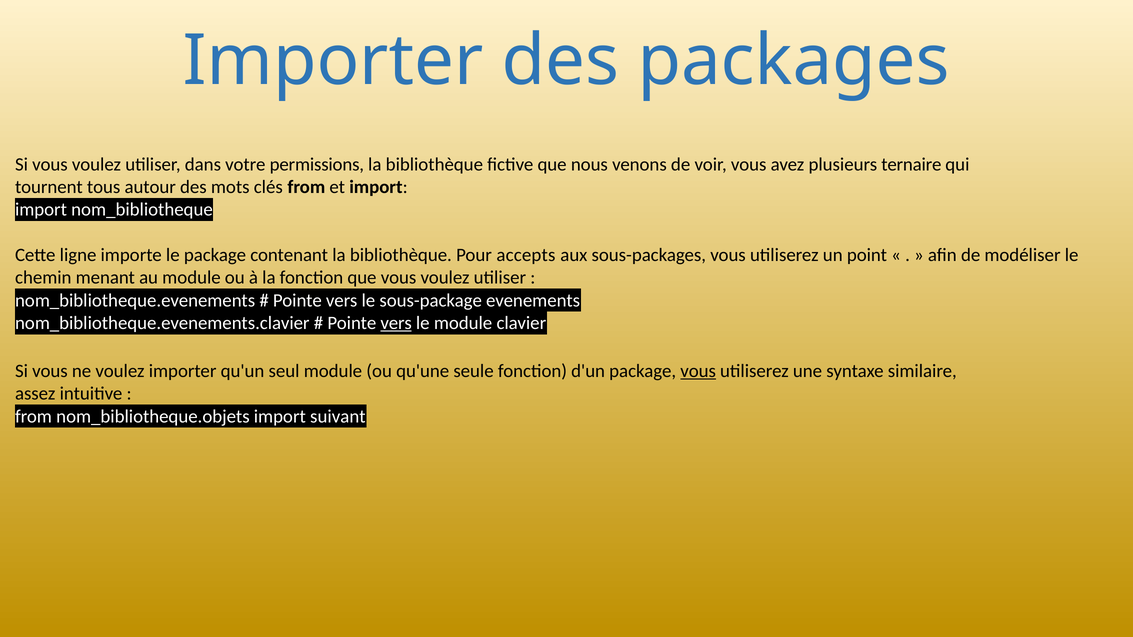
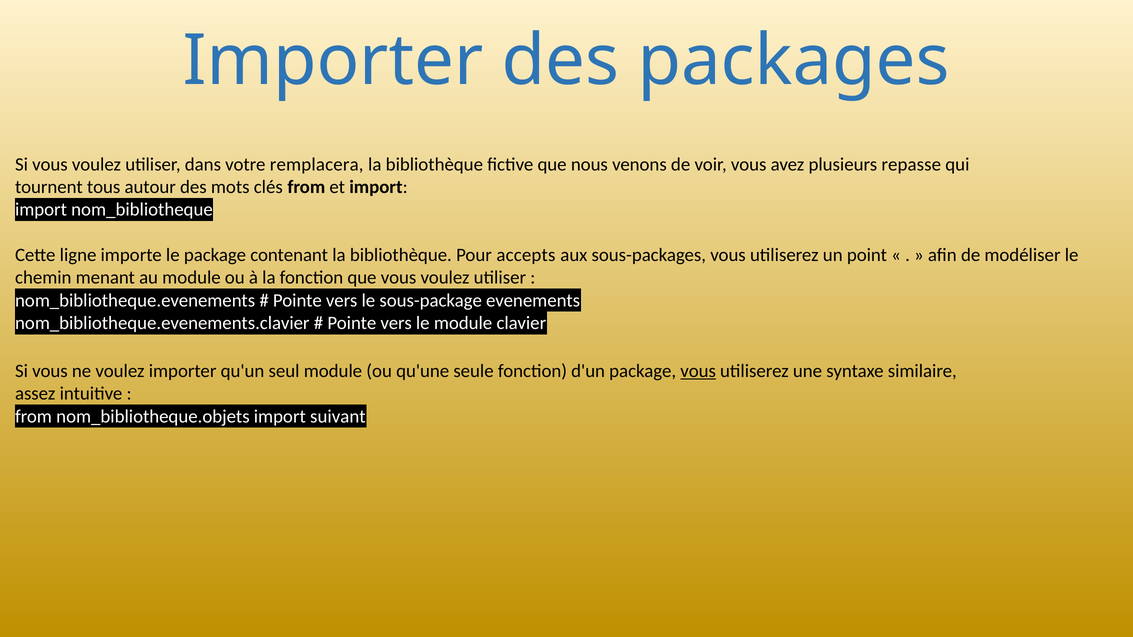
permissions: permissions -> remplacera (317, 165)
ternaire: ternaire -> repasse (911, 165)
vers underline: present -> none (396, 323)
